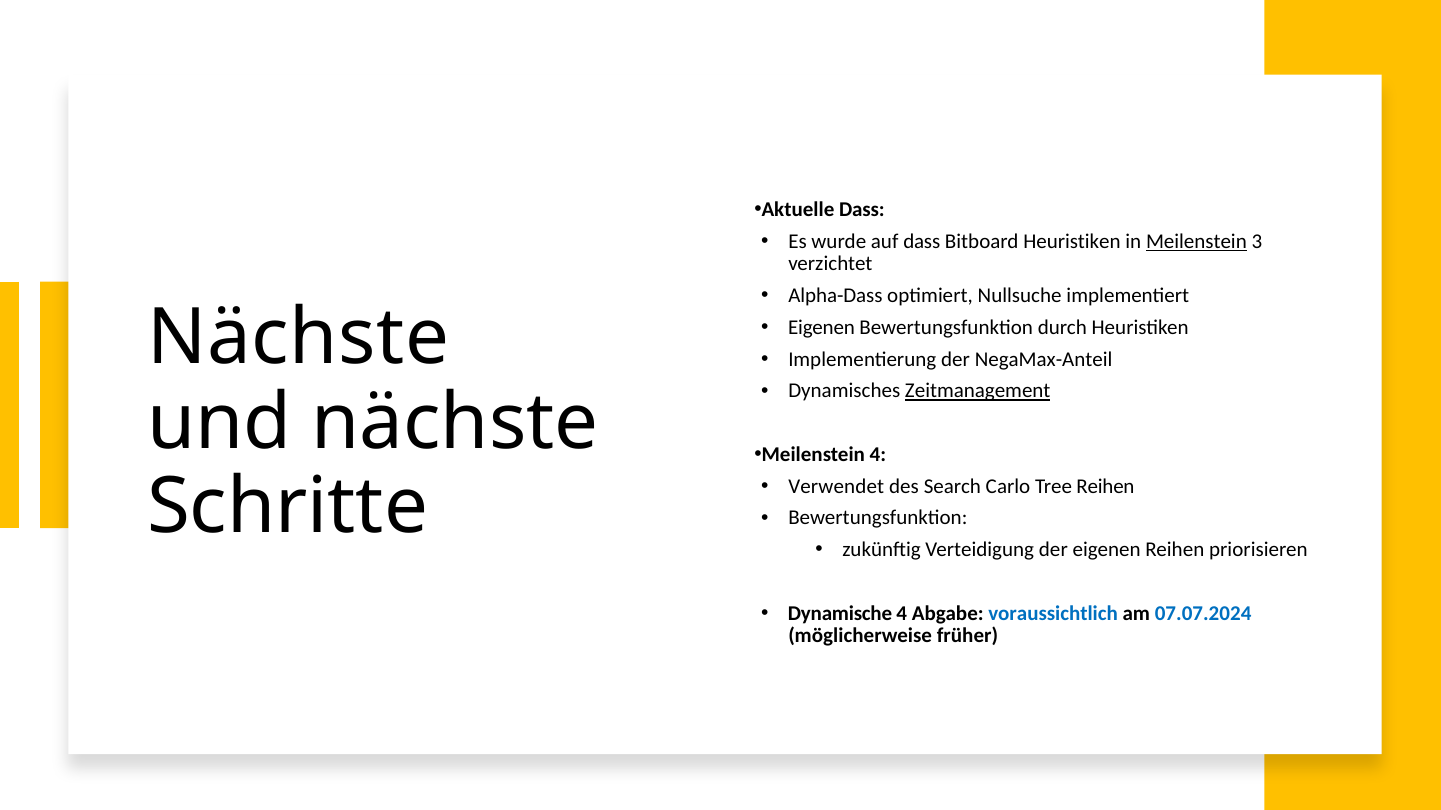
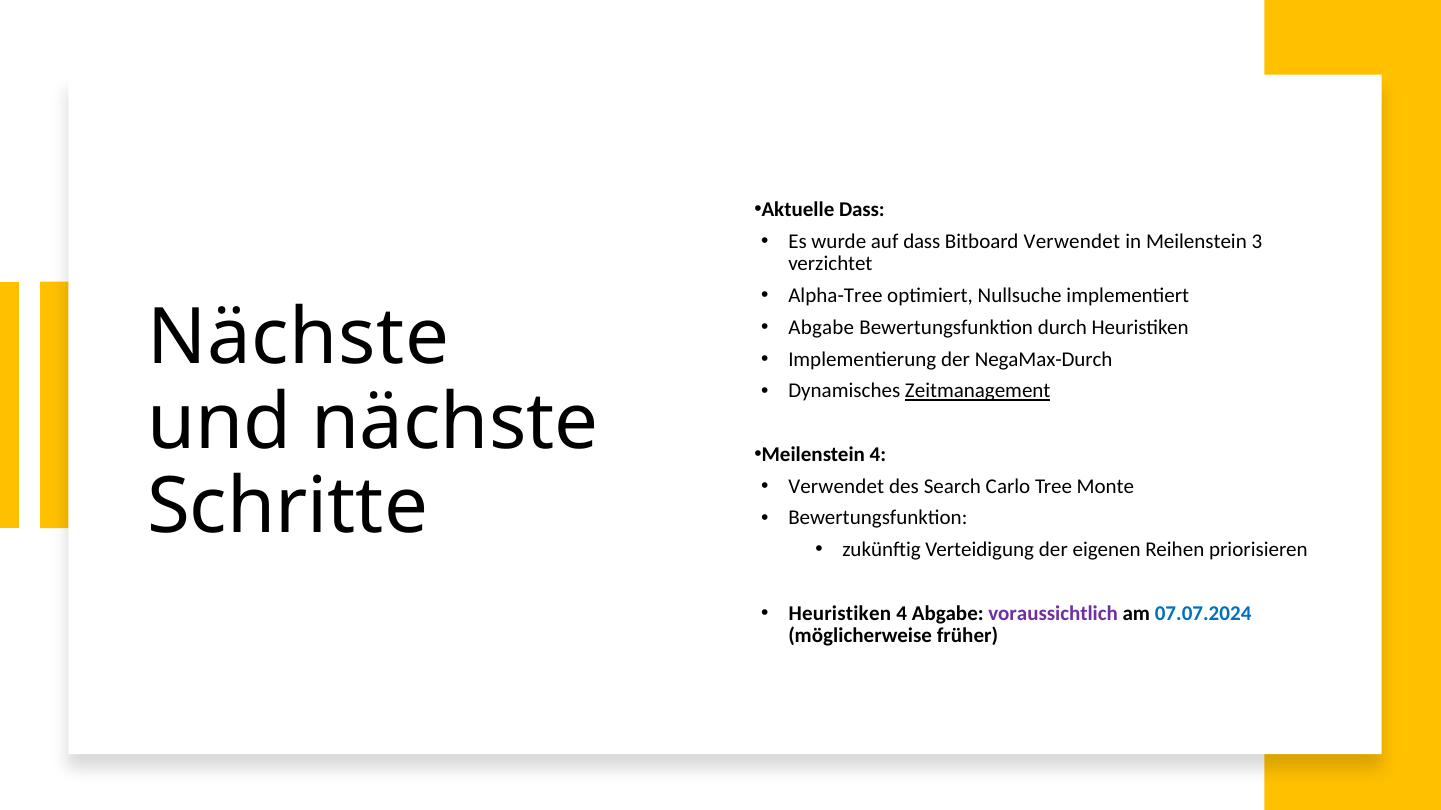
Bitboard Heuristiken: Heuristiken -> Verwendet (1072, 241)
Meilenstein underline: present -> none (1196, 241)
Alpha-Dass: Alpha-Dass -> Alpha-Tree (835, 296)
Eigenen: Eigenen -> Abgabe (821, 328)
NegaMax-Anteil: NegaMax-Anteil -> NegaMax-Durch (1044, 359)
Tree Reihen: Reihen -> Monte (1105, 487)
Dynamische: Dynamische -> Heuristiken (840, 614)
voraussichtlich colour: blue -> purple (1053, 614)
